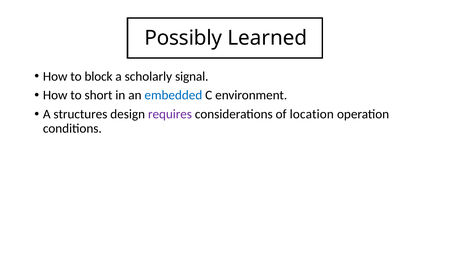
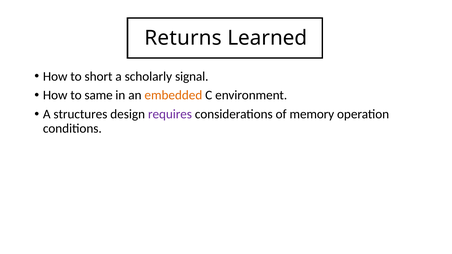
Possibly: Possibly -> Returns (183, 38)
block: block -> short (99, 76)
short: short -> same (99, 95)
embedded colour: blue -> orange (173, 95)
location: location -> memory (312, 114)
